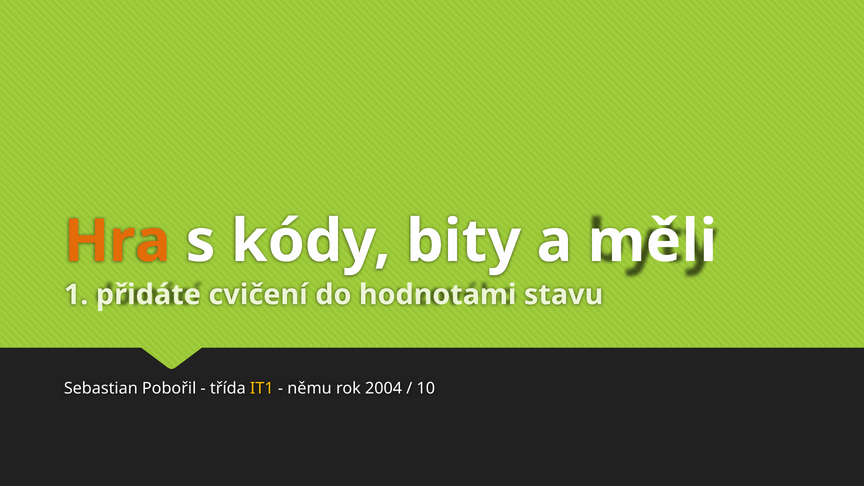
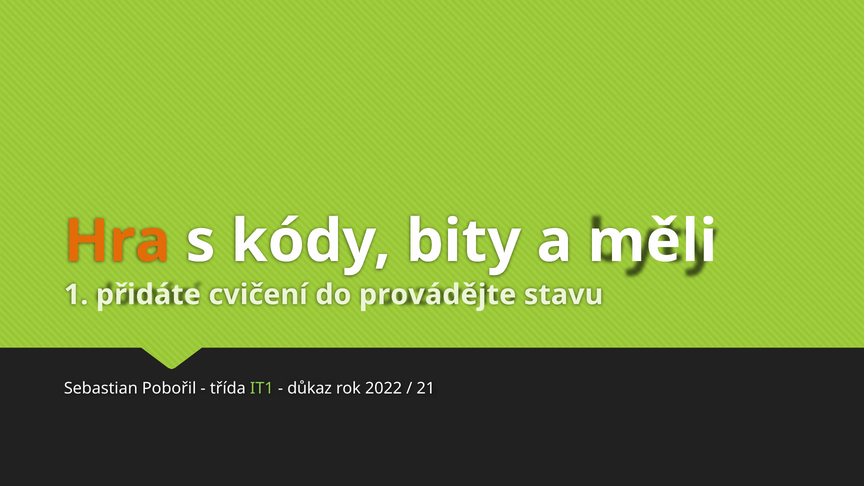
hodnotami: hodnotami -> provádějte (438, 295)
IT1 colour: yellow -> light green (262, 388)
němu: němu -> důkaz (310, 388)
2004: 2004 -> 2022 (384, 388)
10: 10 -> 21 (426, 388)
